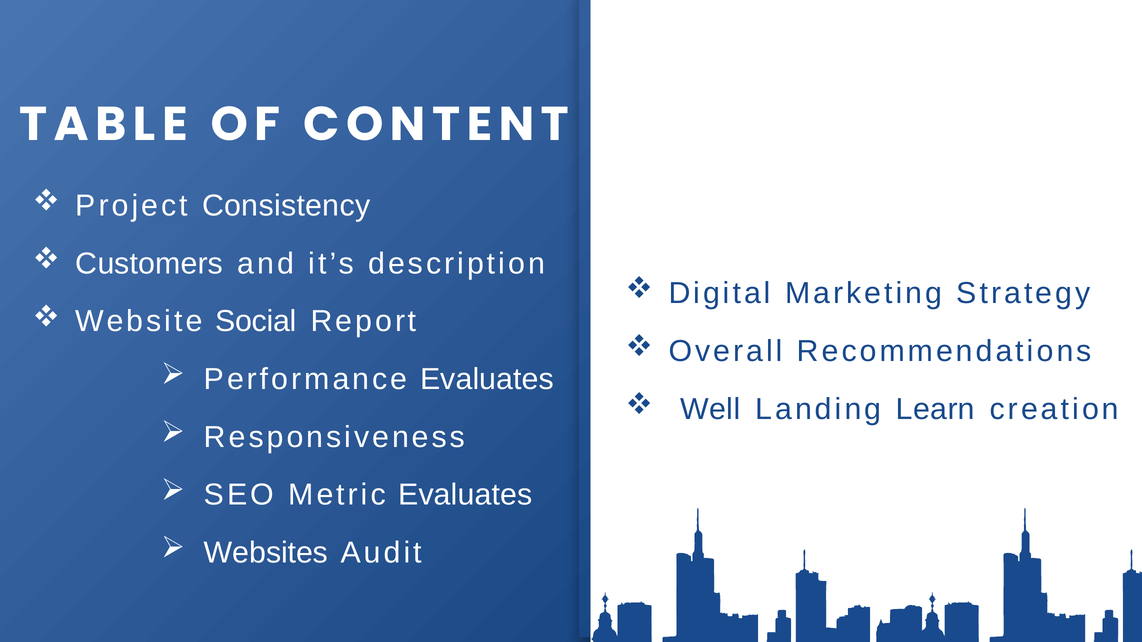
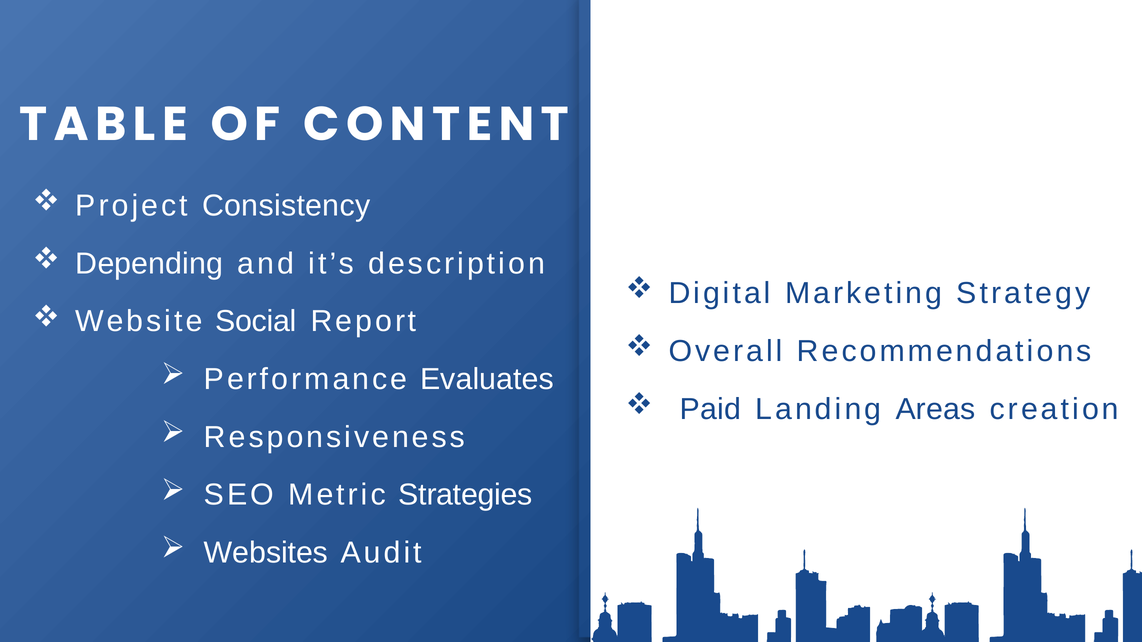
Customers: Customers -> Depending (149, 264)
Well: Well -> Paid (710, 409)
Learn: Learn -> Areas (935, 409)
Metric Evaluates: Evaluates -> Strategies (466, 495)
